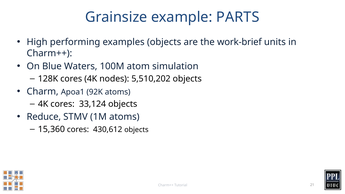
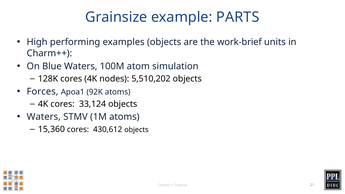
Charm: Charm -> Forces (42, 92)
Reduce: Reduce -> Waters (44, 117)
